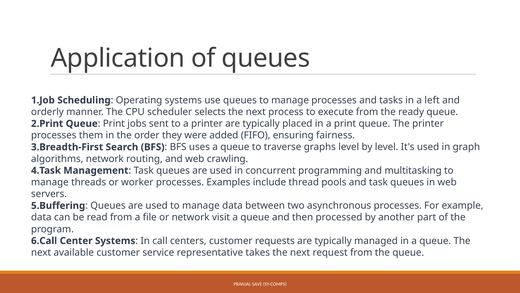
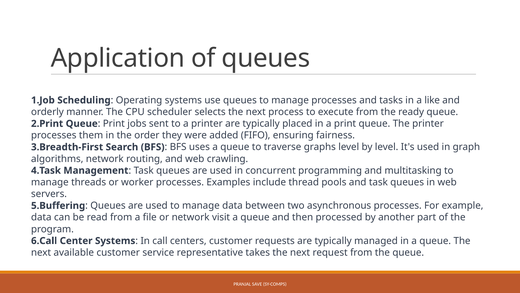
left: left -> like (432, 100)
